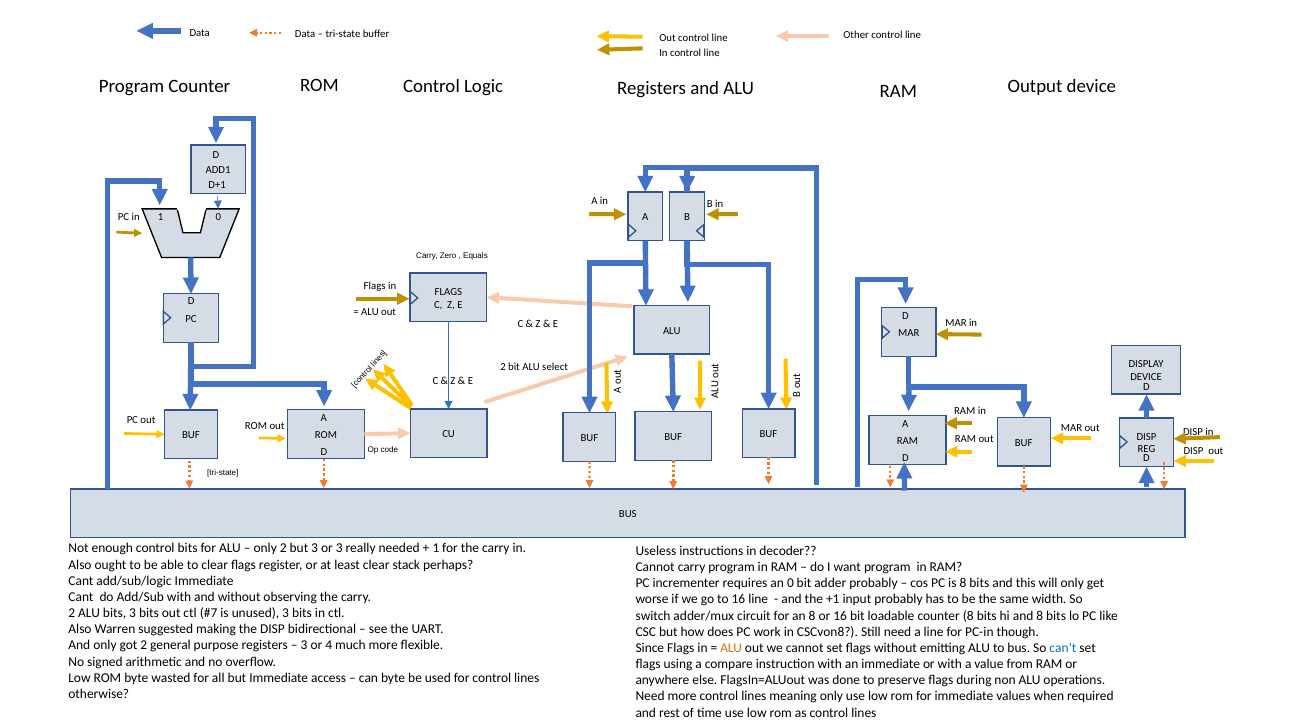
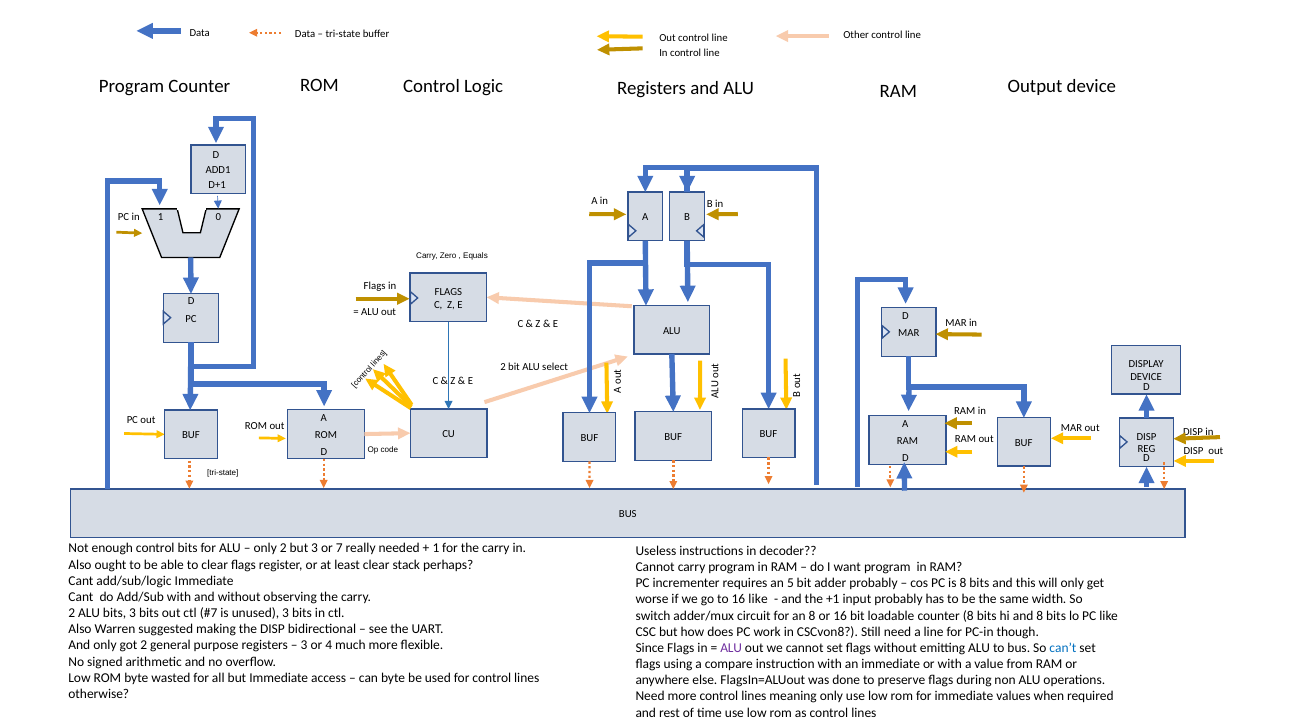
or 3: 3 -> 7 (339, 549)
an 0: 0 -> 5 (790, 583)
16 line: line -> like (758, 600)
ALU colour: orange -> purple (731, 648)
